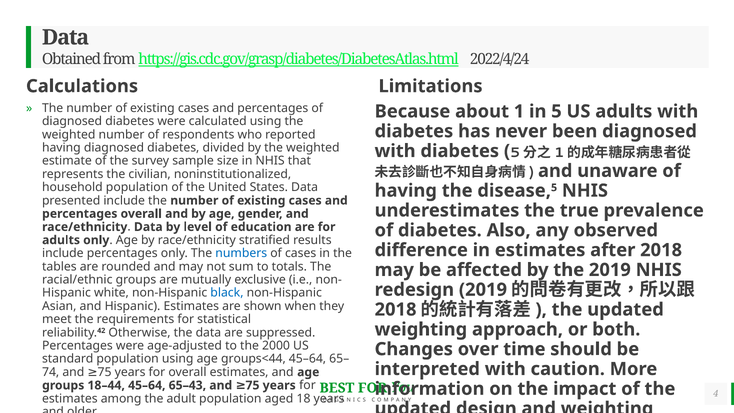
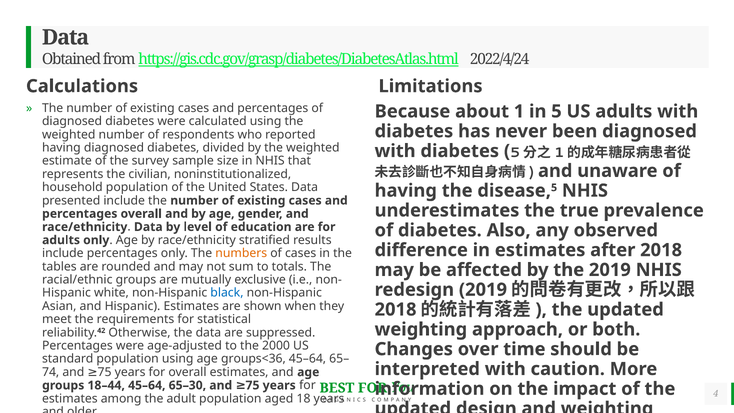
numbers colour: blue -> orange (241, 253)
groups<44: groups<44 -> groups<36 (253, 359)
65–43: 65–43 -> 65–30 (187, 385)
